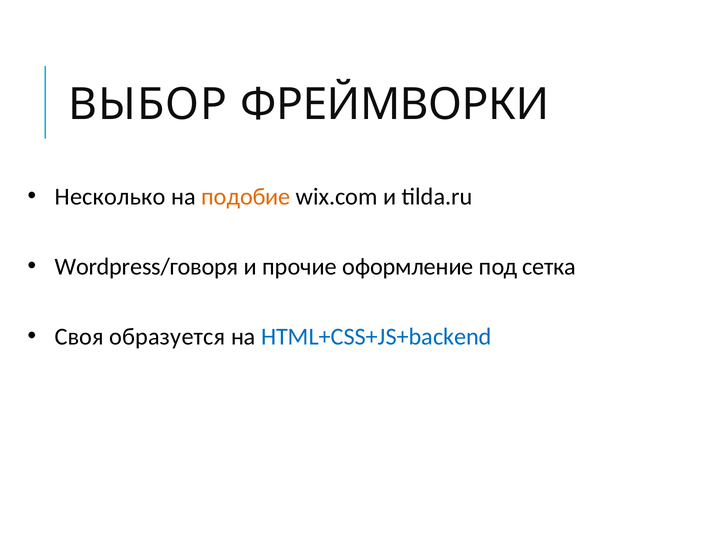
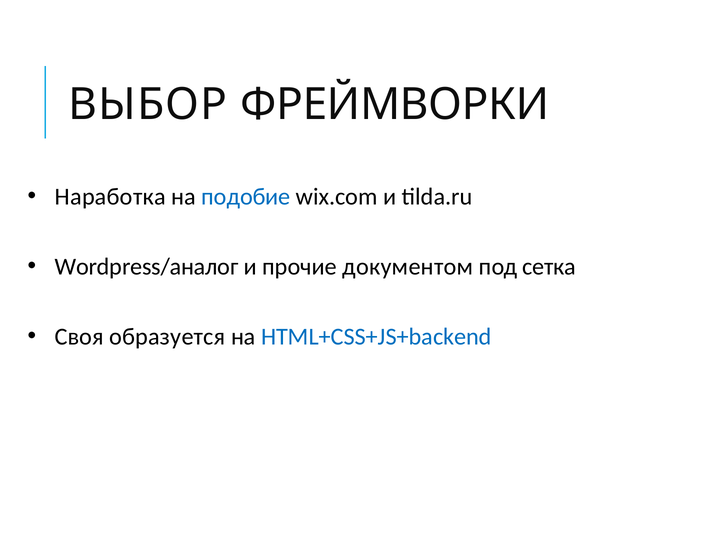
Несколько: Несколько -> Наработка (110, 197)
подобие colour: orange -> blue (246, 197)
Wordpress/говоря: Wordpress/говоря -> Wordpress/аналог (147, 267)
оформление: оформление -> документом (408, 267)
